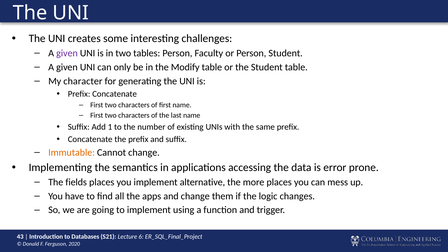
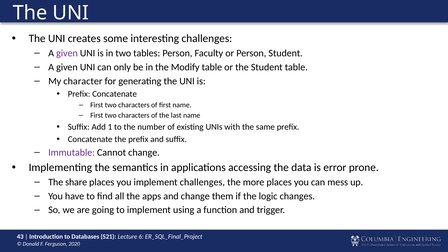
Immutable colour: orange -> purple (72, 153)
fields: fields -> share (76, 182)
implement alternative: alternative -> challenges (202, 182)
